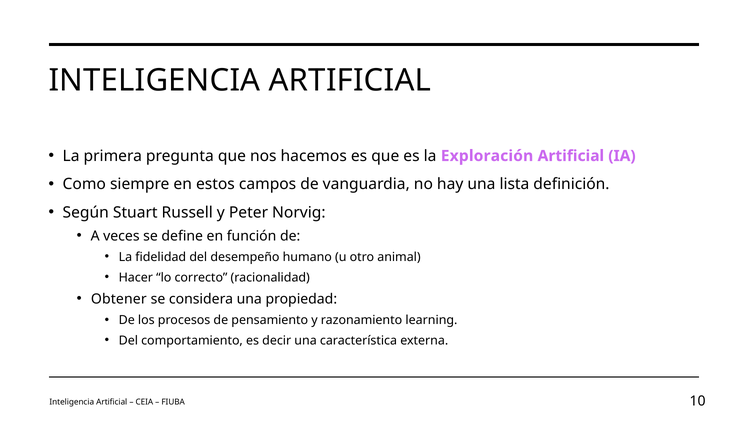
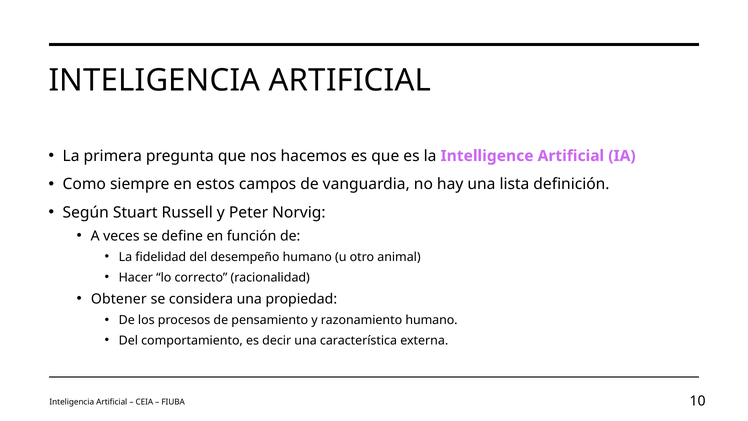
Exploración: Exploración -> Intelligence (487, 156)
razonamiento learning: learning -> humano (432, 320)
